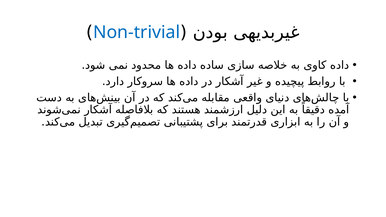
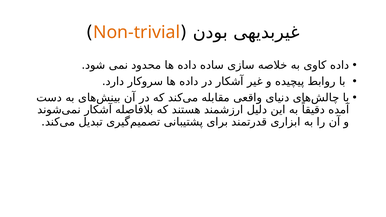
Non-trivial colour: blue -> orange (137, 32)
